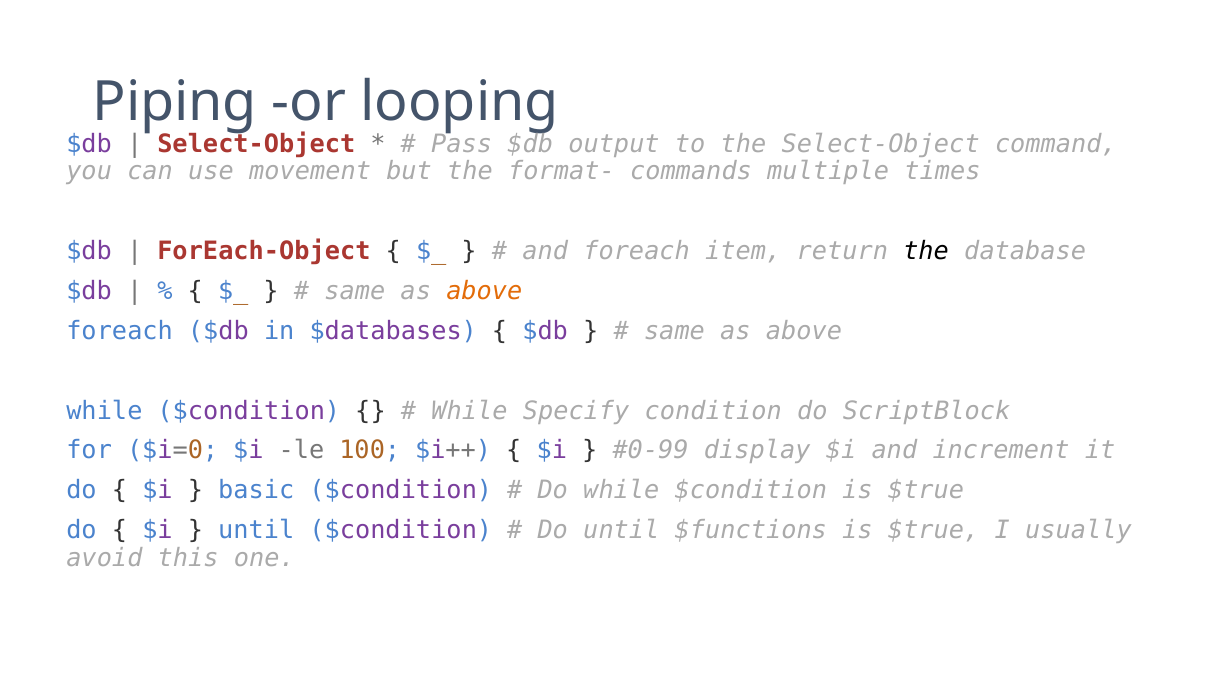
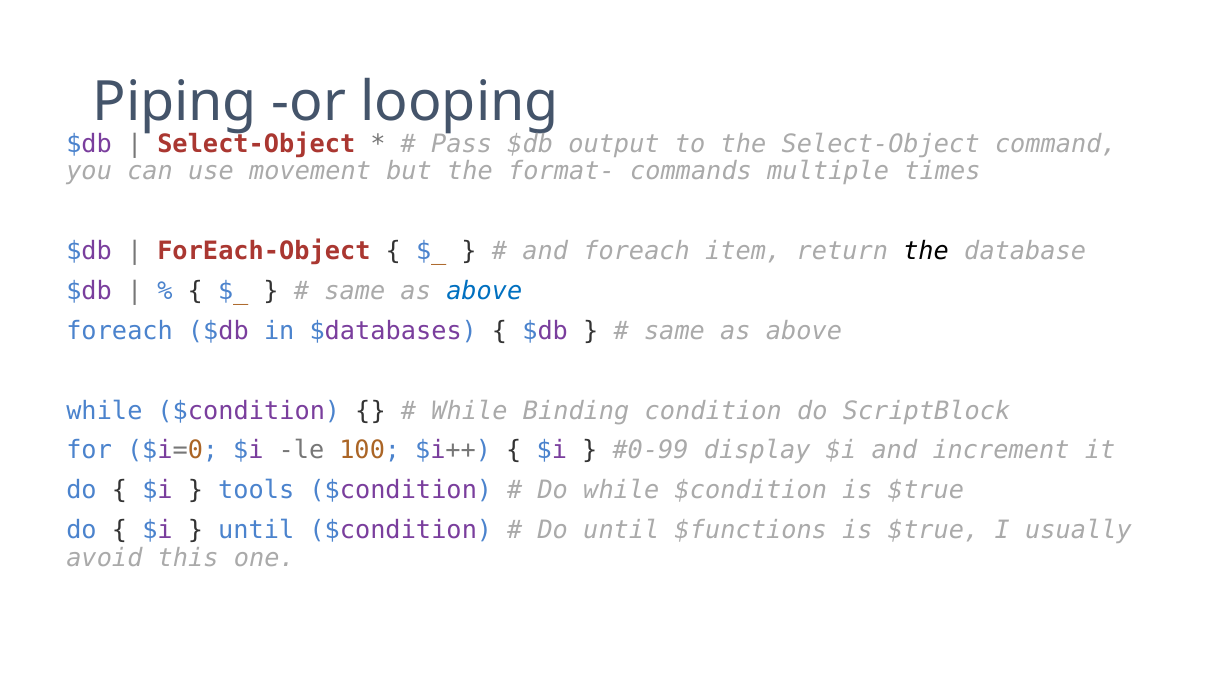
above colour: orange -> blue (484, 291)
Specify: Specify -> Binding (576, 411)
basic: basic -> tools (256, 490)
